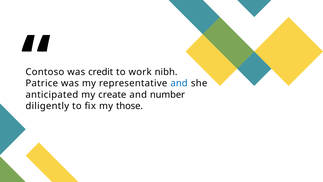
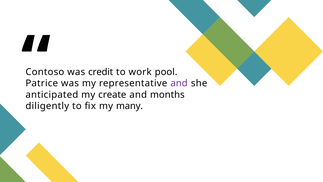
nibh: nibh -> pool (166, 72)
and colour: blue -> purple (179, 83)
number: number -> months (167, 95)
those: those -> many (130, 106)
